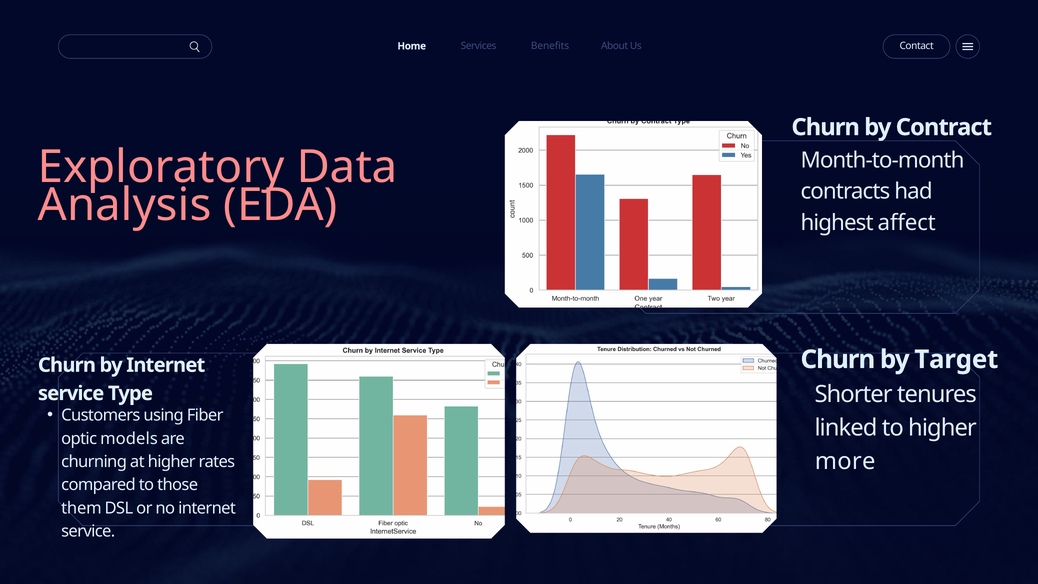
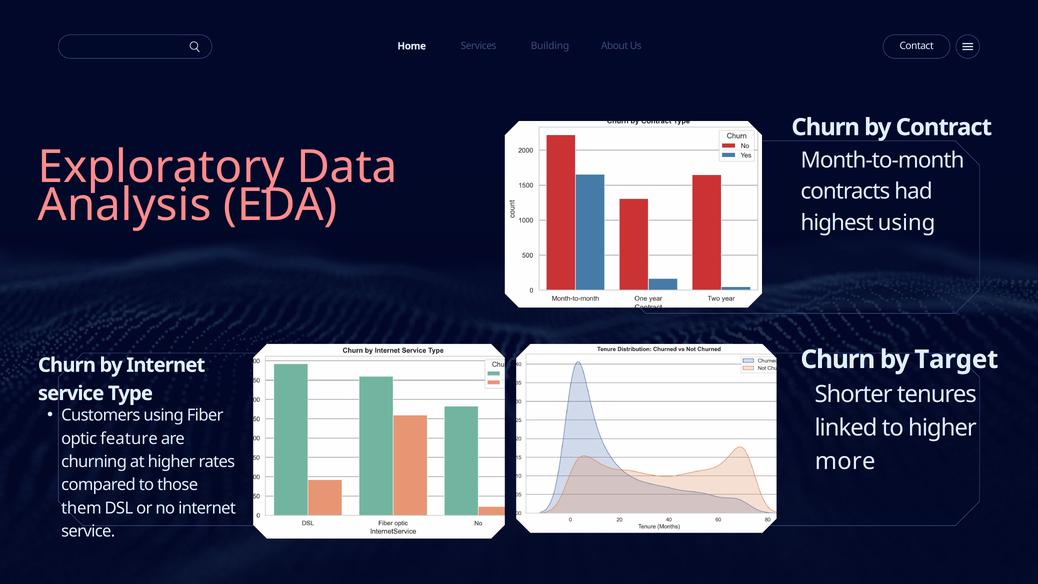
Benefits: Benefits -> Building (550, 46)
highest affect: affect -> using (907, 223)
models: models -> feature (129, 438)
